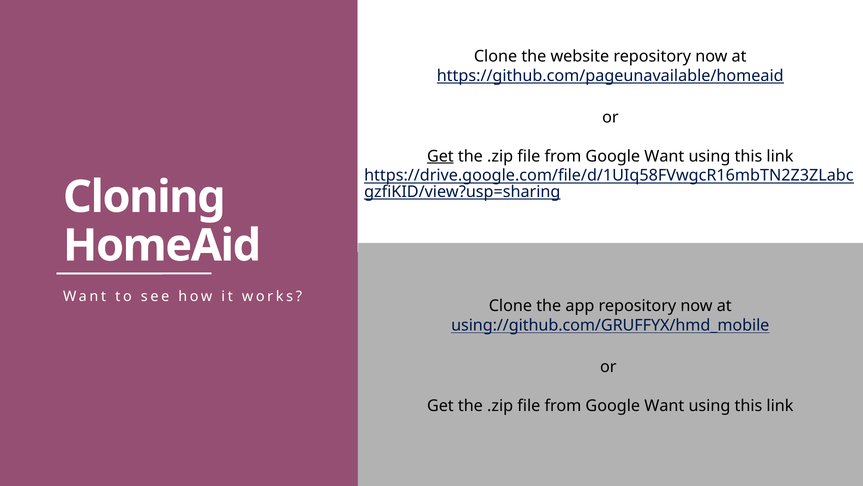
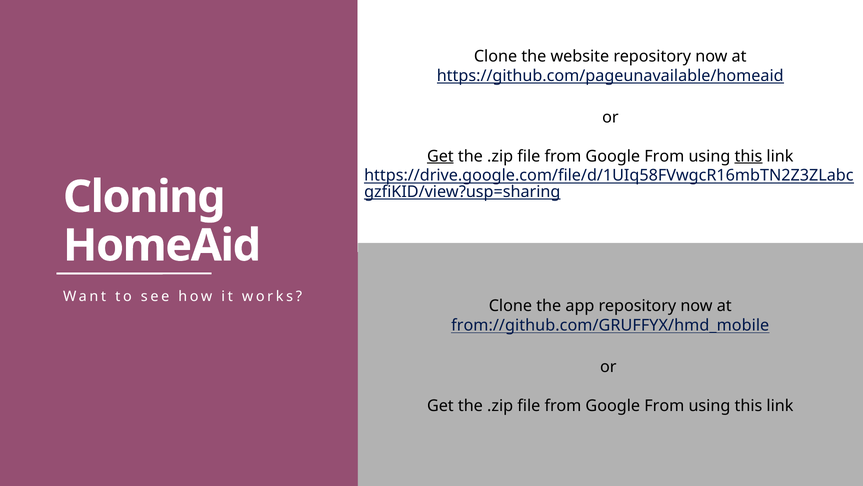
Want: Want -> From (664, 156)
this underline: none -> present (748, 156)
using://github.com/GRUFFYX/hmd_mobile: using://github.com/GRUFFYX/hmd_mobile -> from://github.com/GRUFFYX/hmd_mobile (610, 325)
Want: Want -> From (664, 405)
